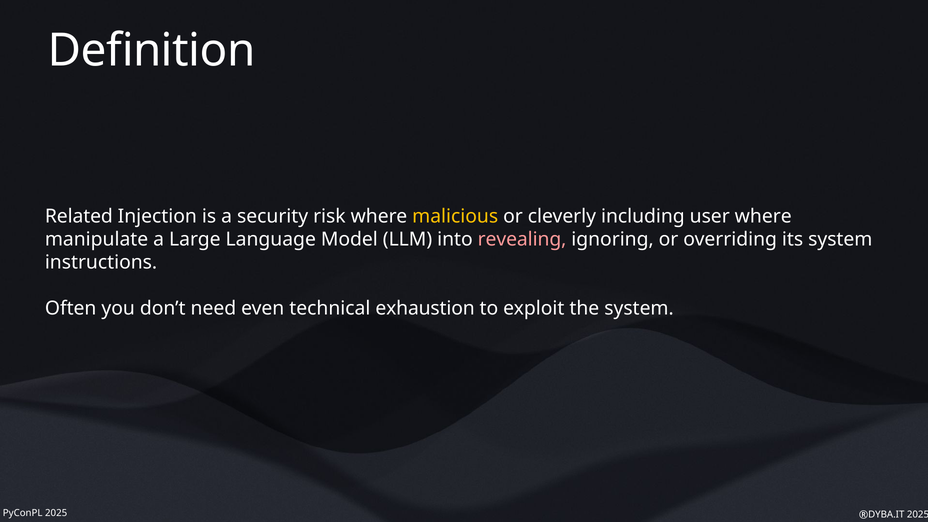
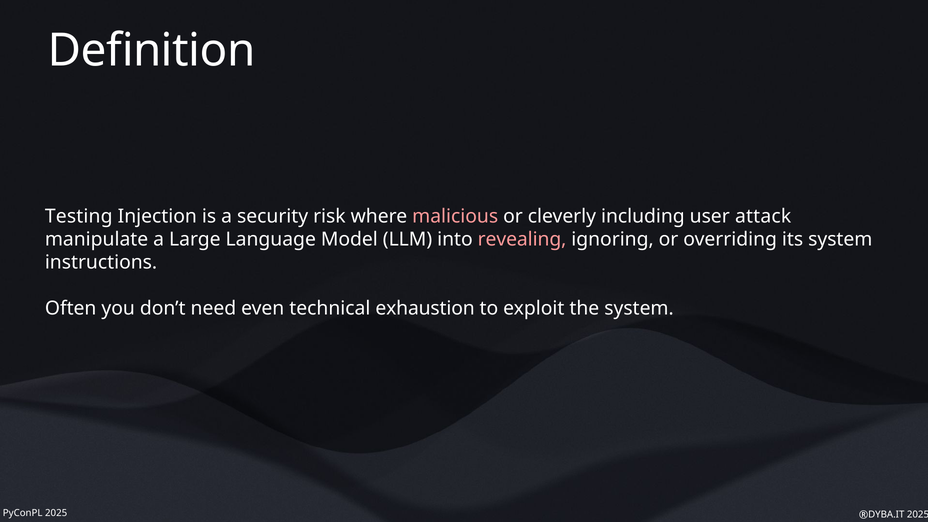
Related: Related -> Testing (79, 216)
malicious colour: yellow -> pink (455, 216)
user where: where -> attack (763, 216)
